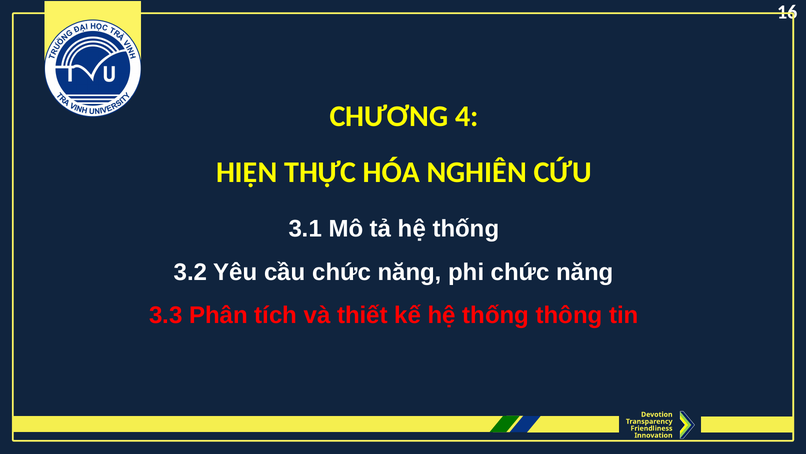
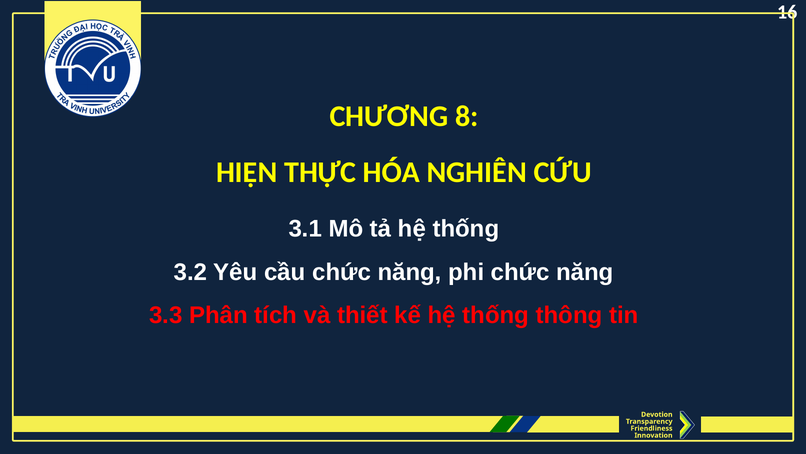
4: 4 -> 8 (467, 116)
